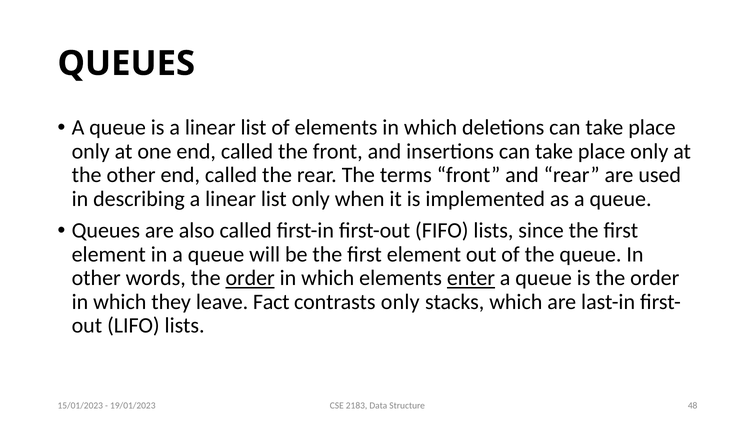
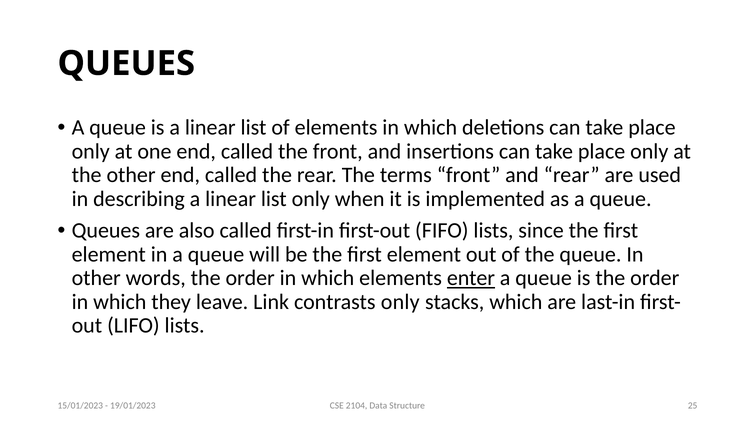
order underline: present -> none (250, 278)
Fact: Fact -> Link (271, 302)
2183: 2183 -> 2104 (357, 405)
48: 48 -> 25 (693, 405)
